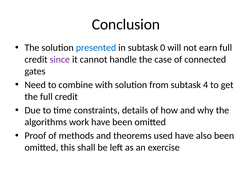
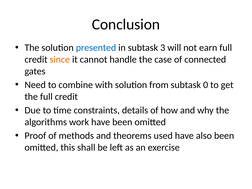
0: 0 -> 3 (163, 48)
since colour: purple -> orange (60, 59)
4: 4 -> 0 (206, 85)
